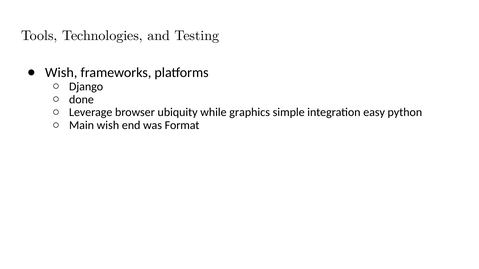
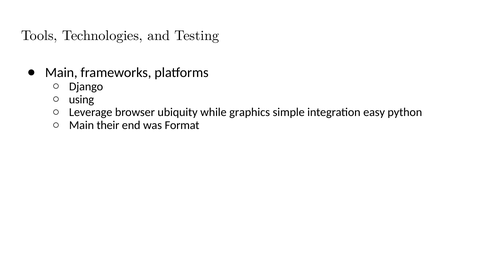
Wish: Wish -> Main (61, 73)
done: done -> using (81, 100)
Main wish: wish -> their (108, 125)
